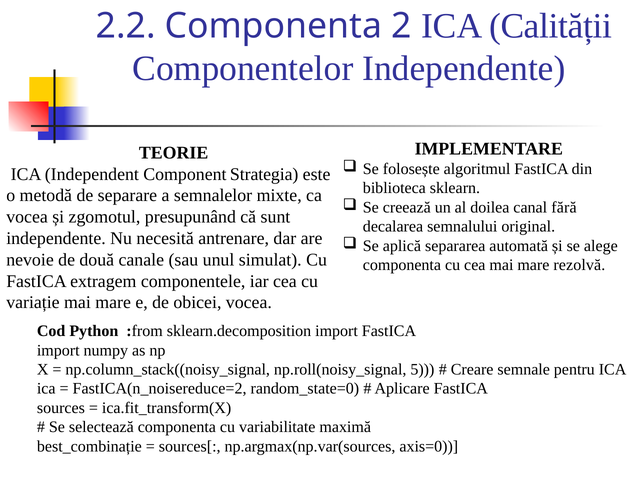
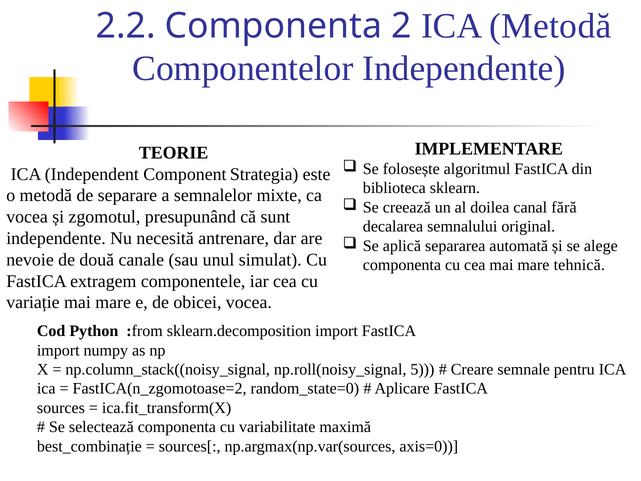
ICA Calității: Calității -> Metodă (550, 26)
rezolvă: rezolvă -> tehnică (579, 265)
FastICA(n_noisereduce=2: FastICA(n_noisereduce=2 -> FastICA(n_zgomotoase=2 (160, 388)
